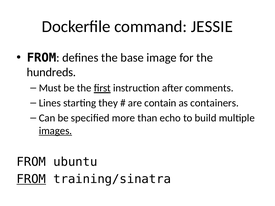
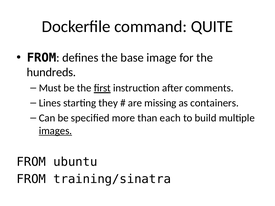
JESSIE: JESSIE -> QUITE (212, 27)
contain: contain -> missing (160, 103)
echo: echo -> each (170, 118)
FROM underline: present -> none (31, 179)
